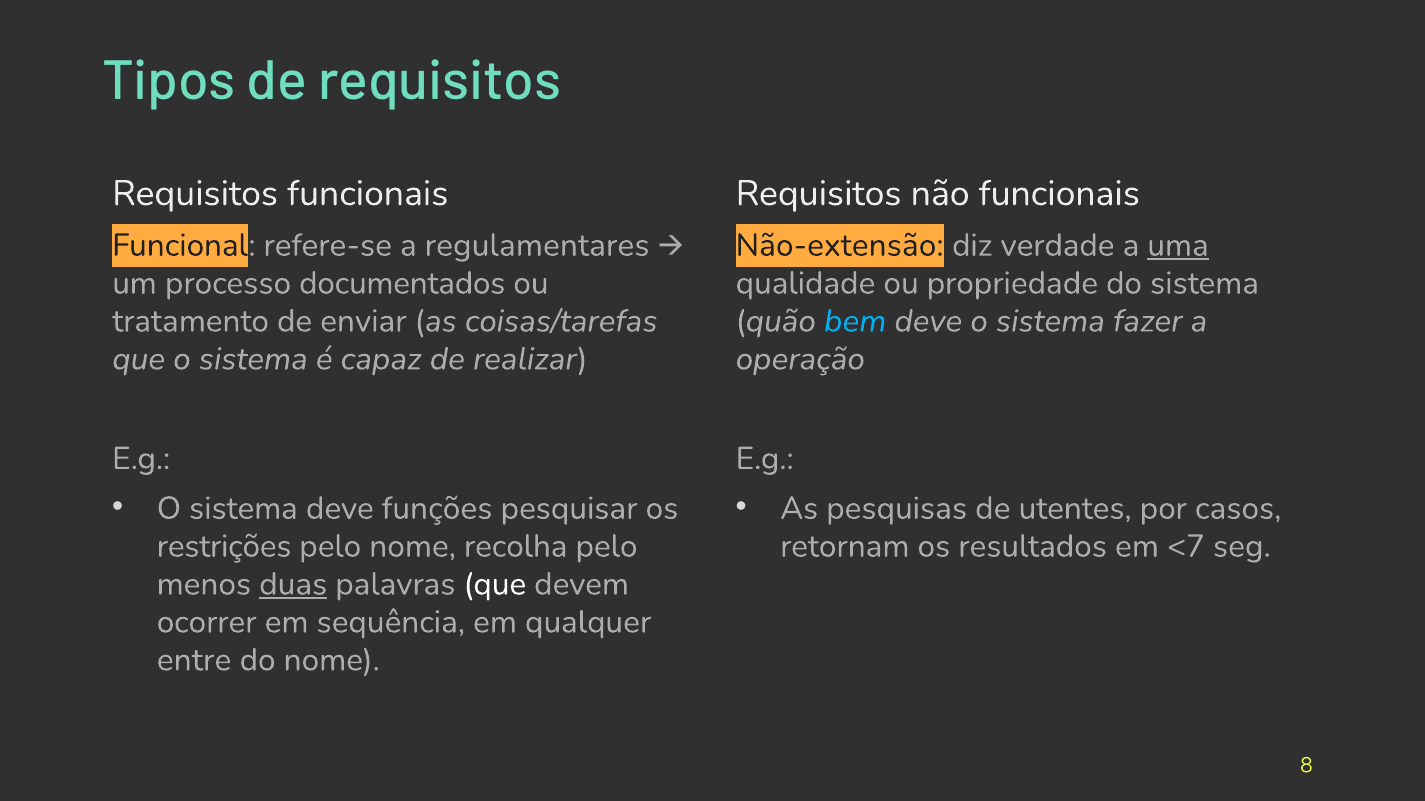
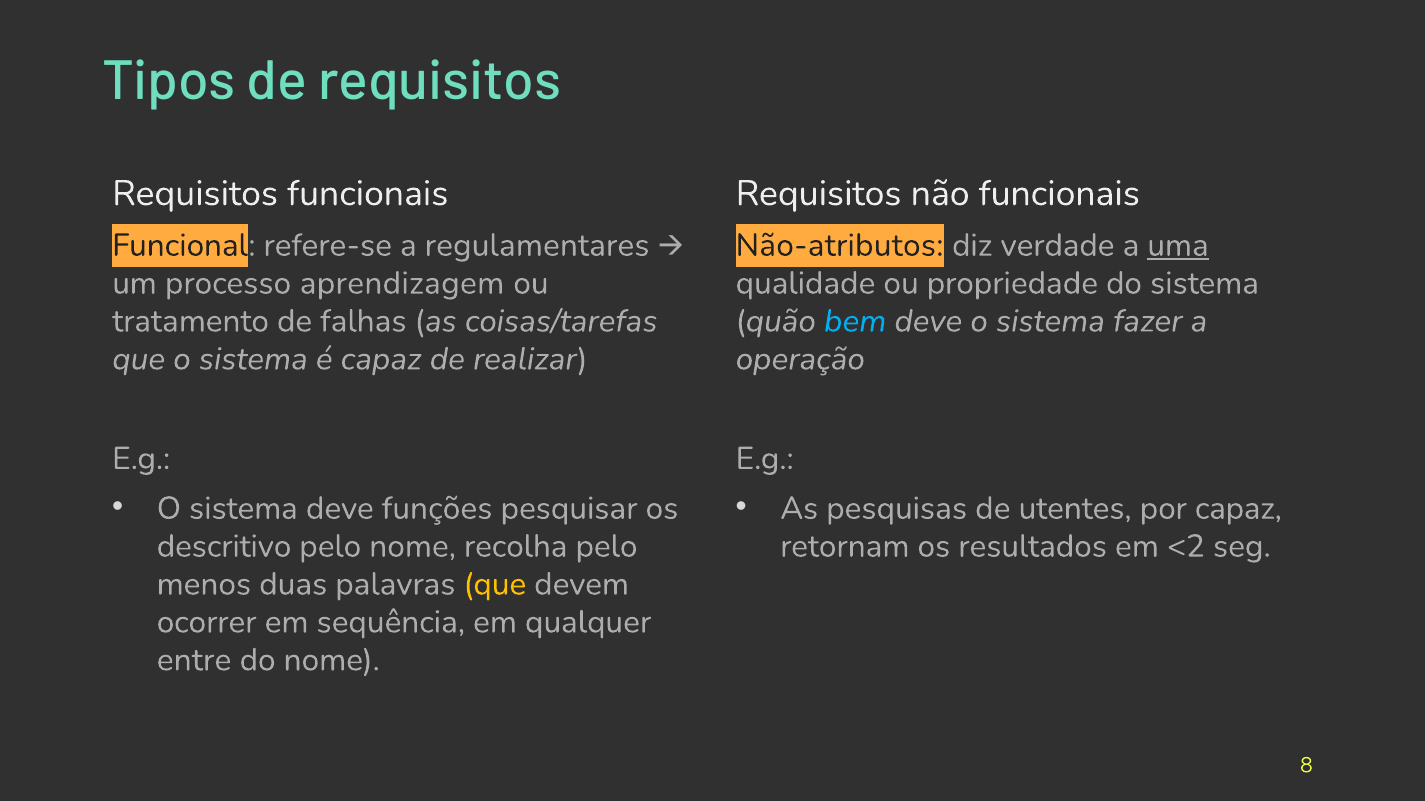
Não-extensão: Não-extensão -> Não-atributos (840, 245)
documentados: documentados -> aprendizagem (402, 283)
enviar: enviar -> falhas (363, 321)
por casos: casos -> capaz (1238, 509)
restrições: restrições -> descritivo (224, 547)
<7: <7 -> <2 (1186, 547)
duas underline: present -> none (293, 585)
que colour: white -> yellow (495, 585)
